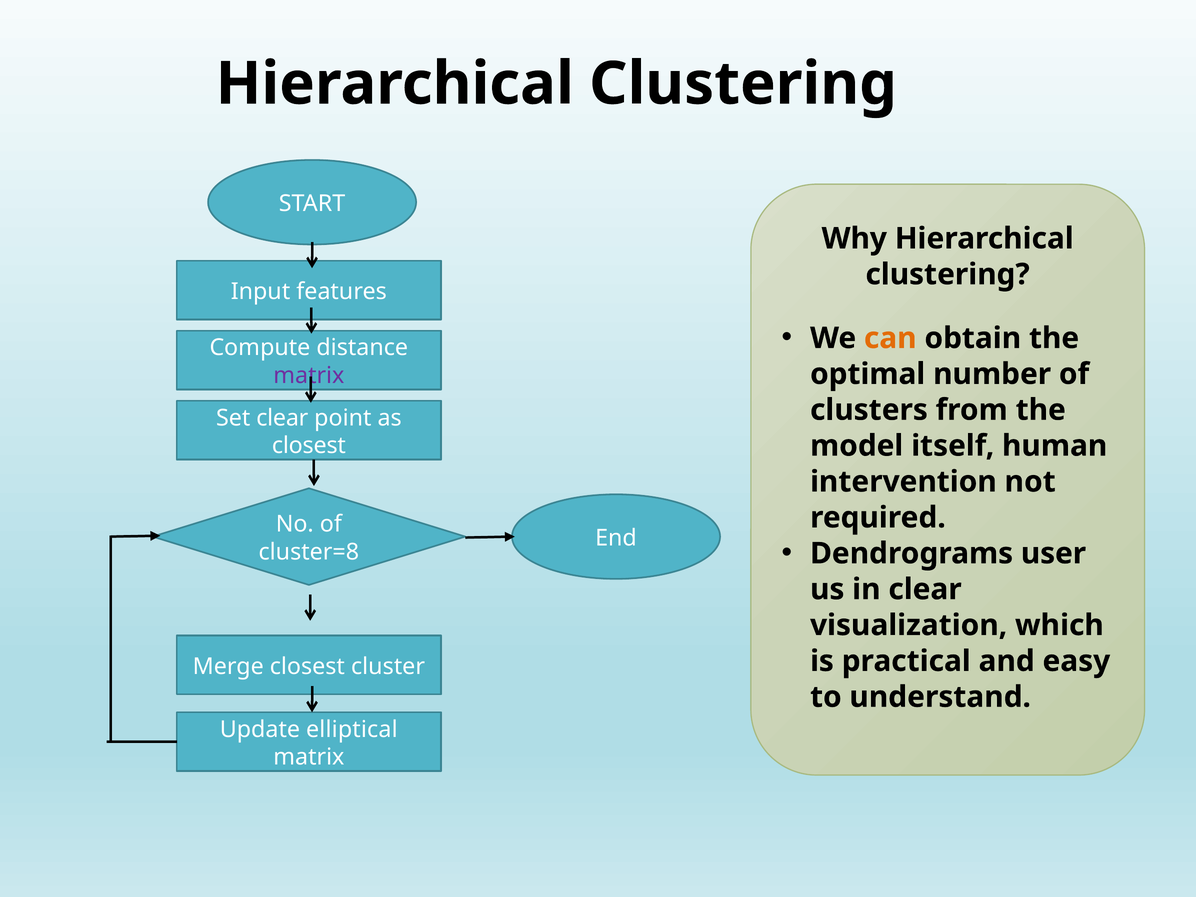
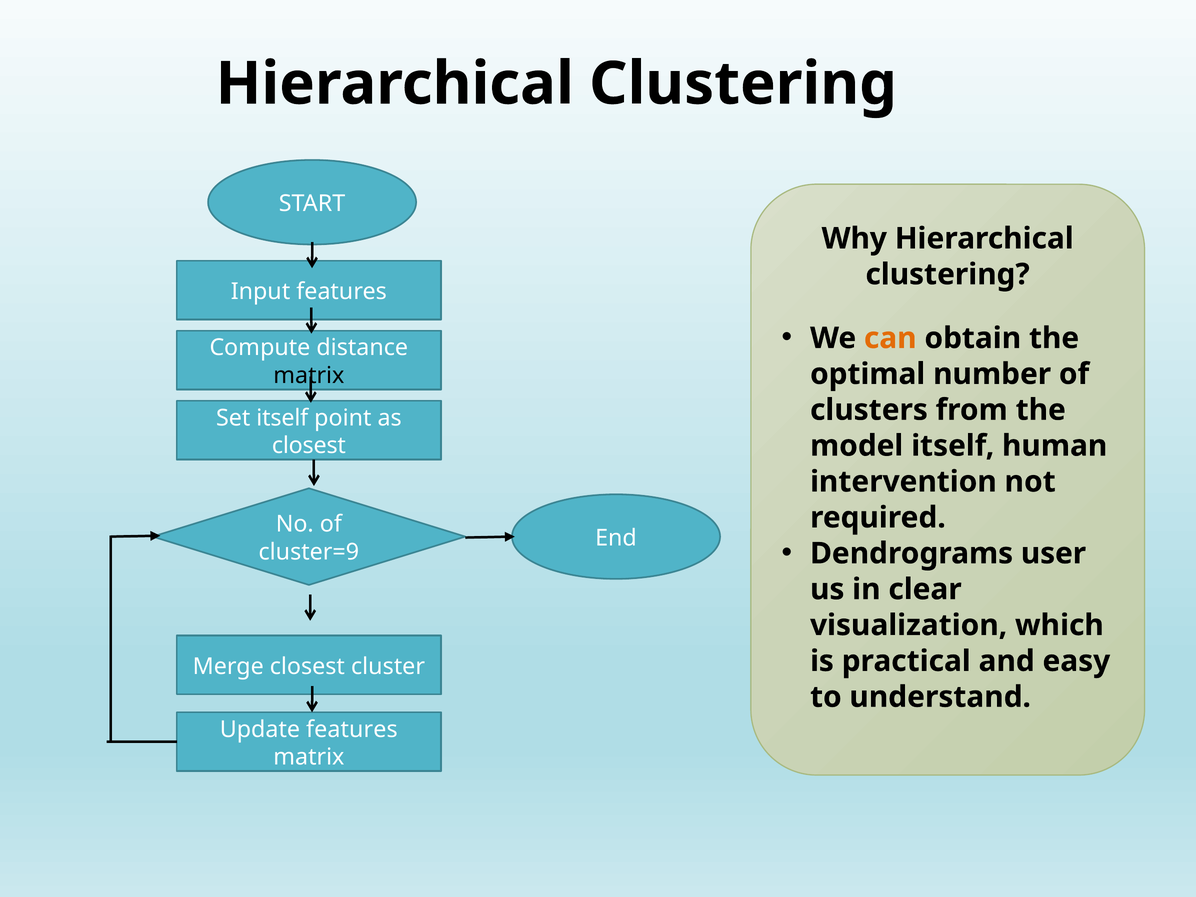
matrix colour: purple -> black (309, 376)
Set clear: clear -> itself (282, 418)
cluster=8: cluster=8 -> cluster=9 (309, 552)
Update elliptical: elliptical -> features (352, 729)
